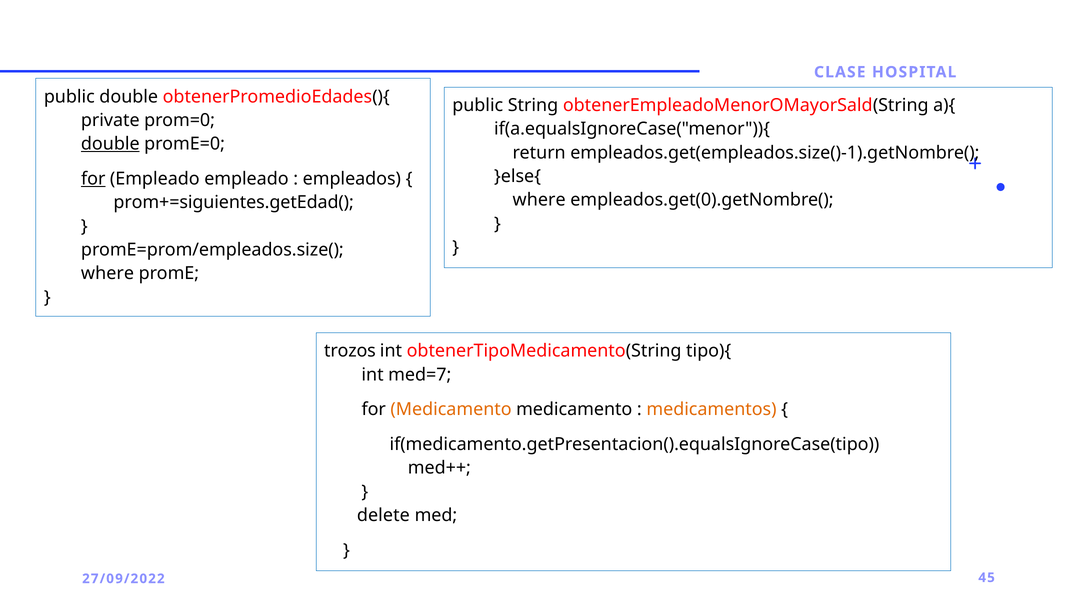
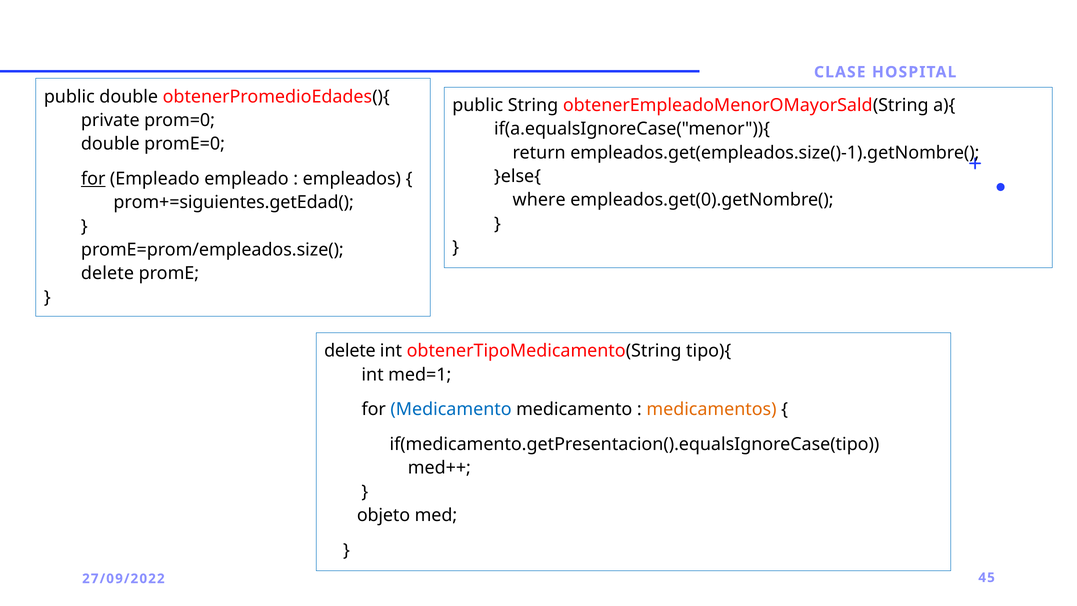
double underline: present -> none (110, 144)
where: where -> delete (108, 273)
trozos: trozos -> delete (350, 351)
med=7: med=7 -> med=1 (420, 374)
Medicamento colour: orange -> blue (451, 409)
delete: delete -> objeto (383, 515)
